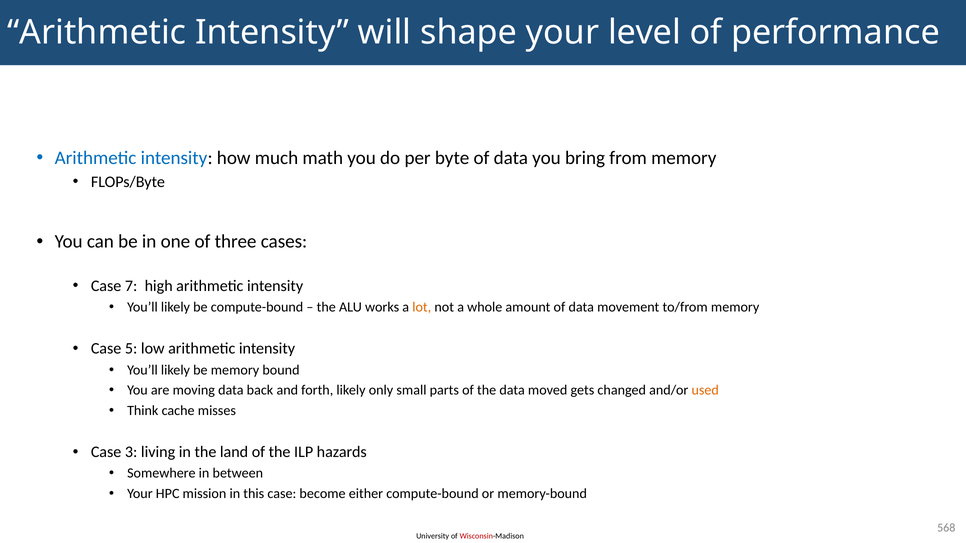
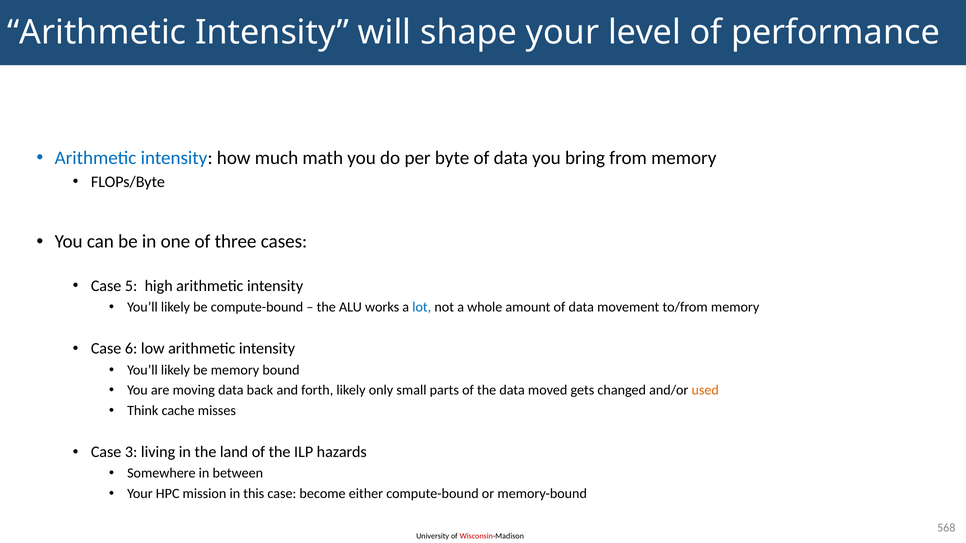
7: 7 -> 5 (131, 286)
lot colour: orange -> blue (422, 307)
5: 5 -> 6 (131, 349)
